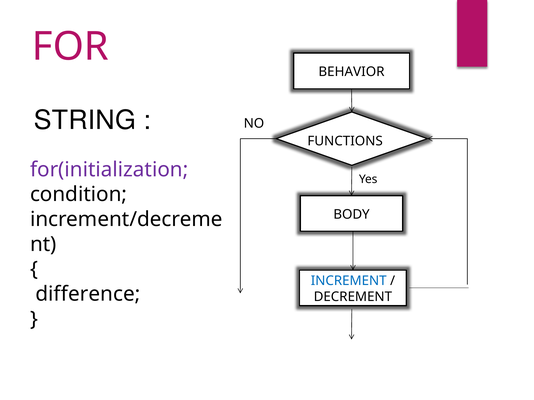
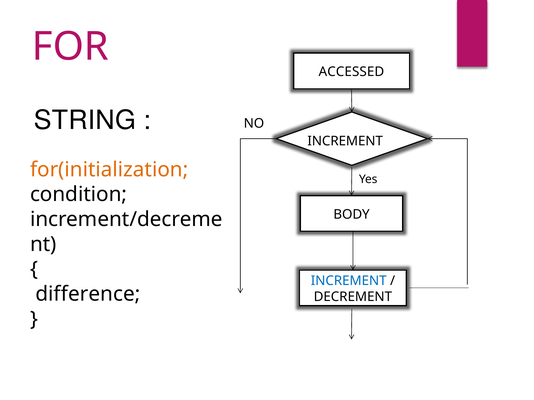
BEHAVIOR: BEHAVIOR -> ACCESSED (351, 72)
FUNCTIONS: FUNCTIONS -> INCREMENT (345, 141)
for(initialization colour: purple -> orange (109, 170)
